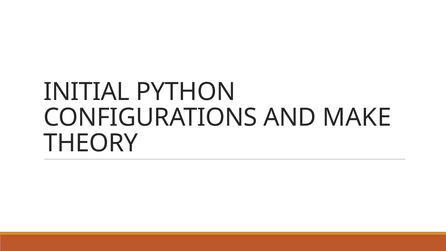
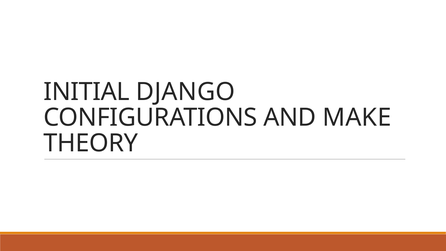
PYTHON: PYTHON -> DJANGO (185, 92)
